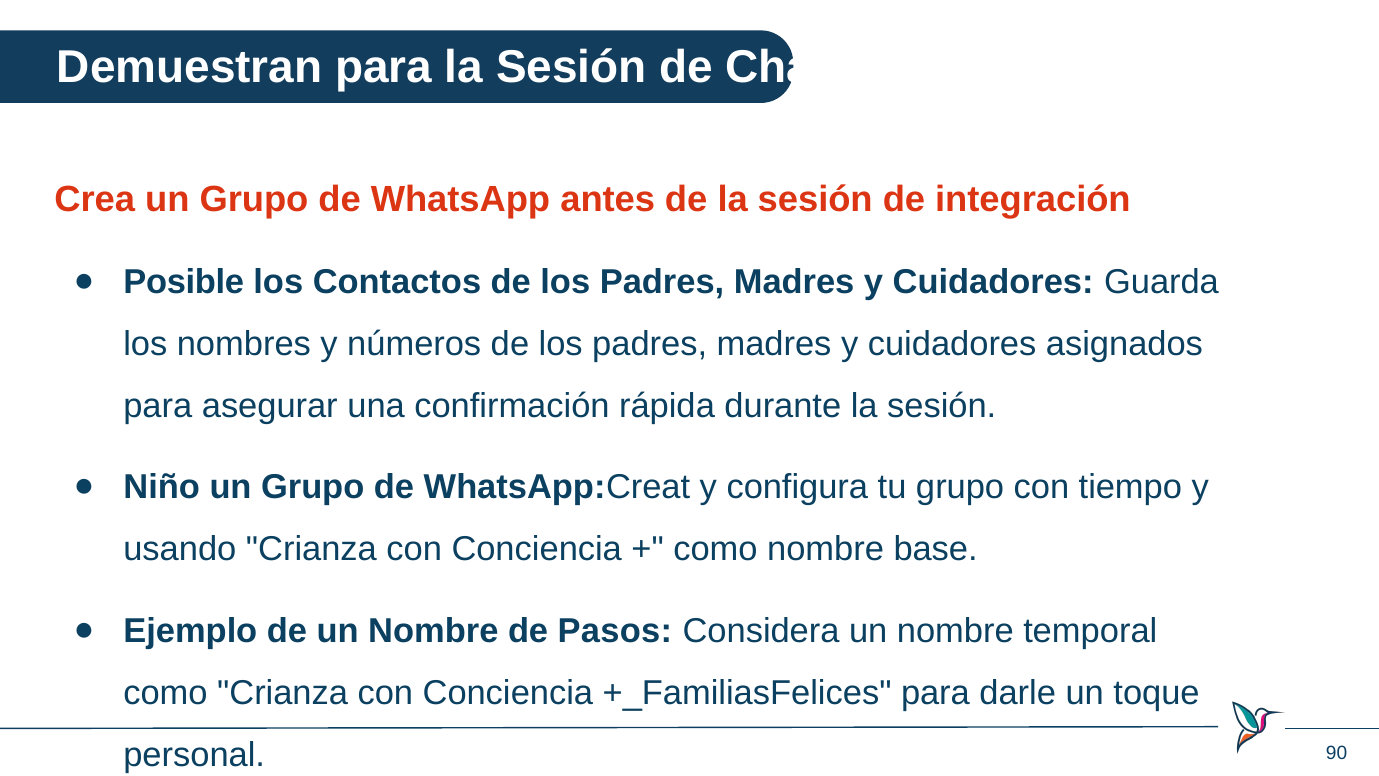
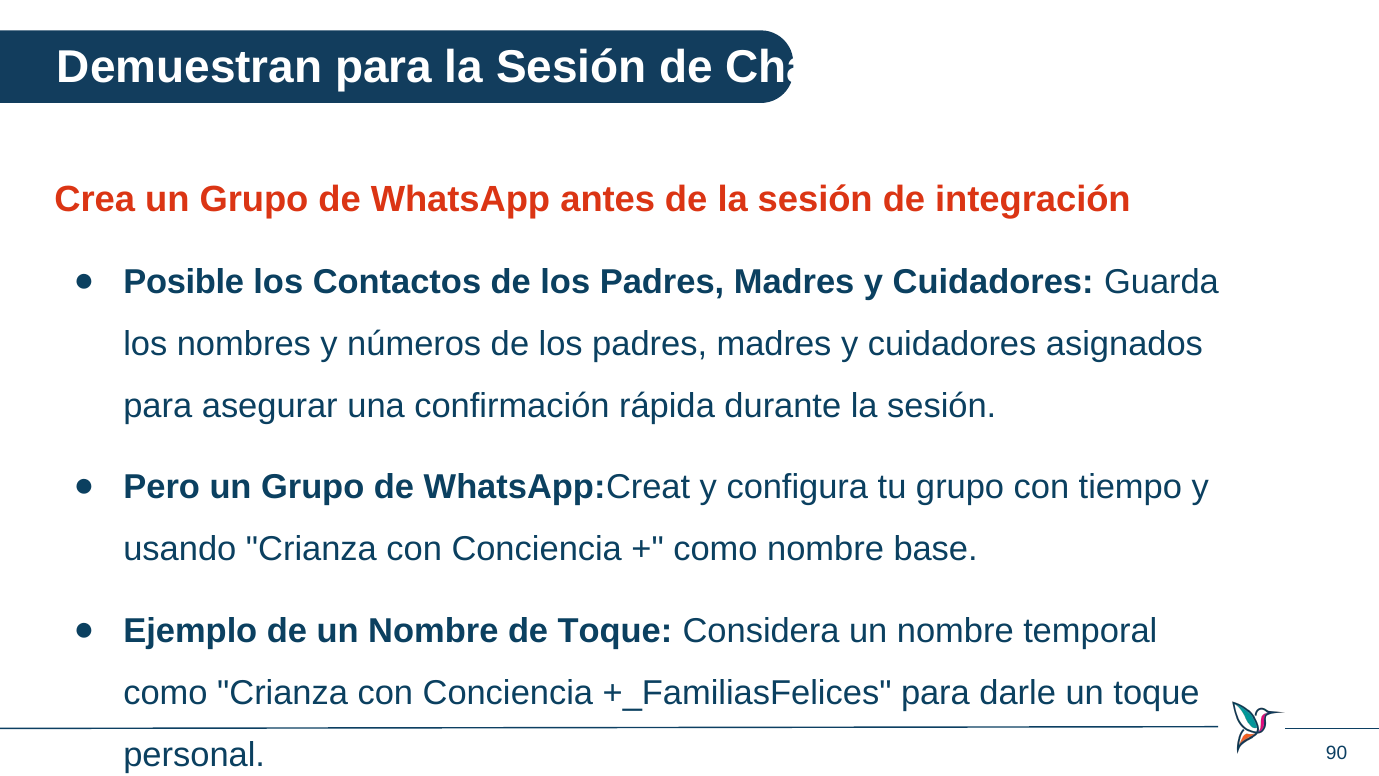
Niño: Niño -> Pero (162, 487)
de Pasos: Pasos -> Toque (615, 631)
